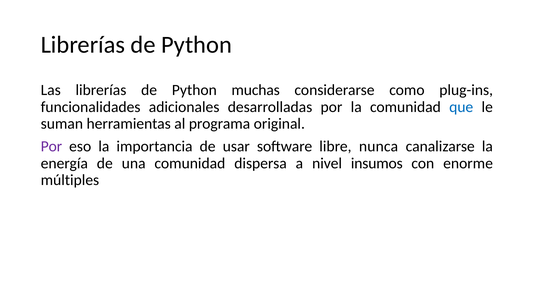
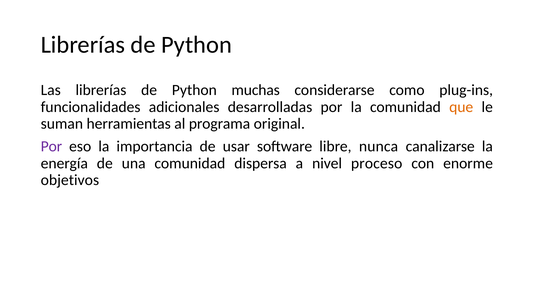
que colour: blue -> orange (461, 107)
insumos: insumos -> proceso (377, 163)
múltiples: múltiples -> objetivos (70, 180)
